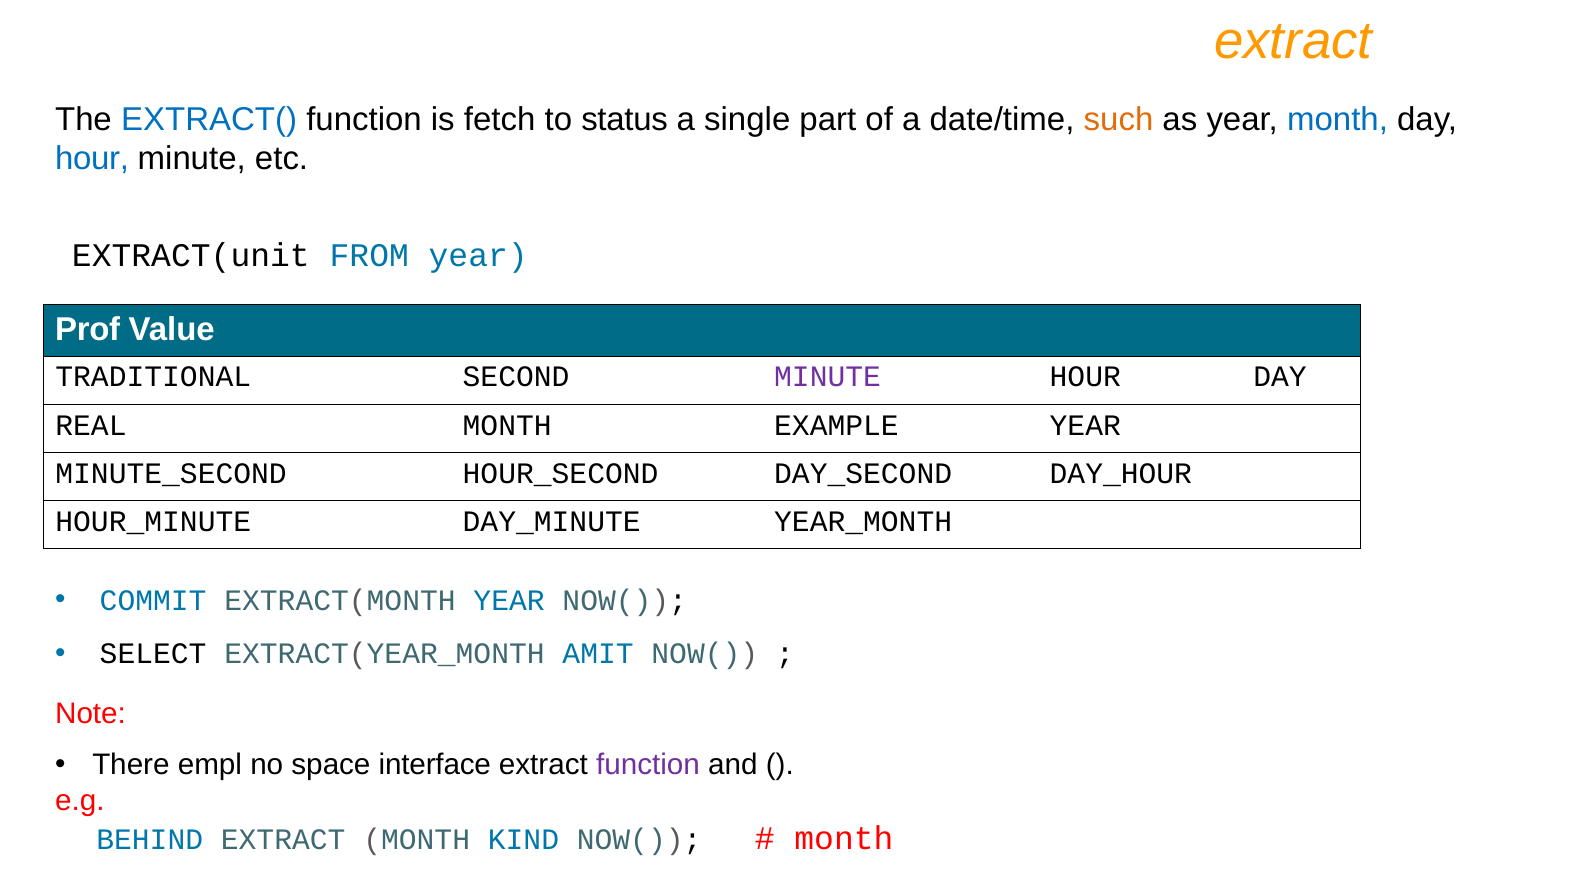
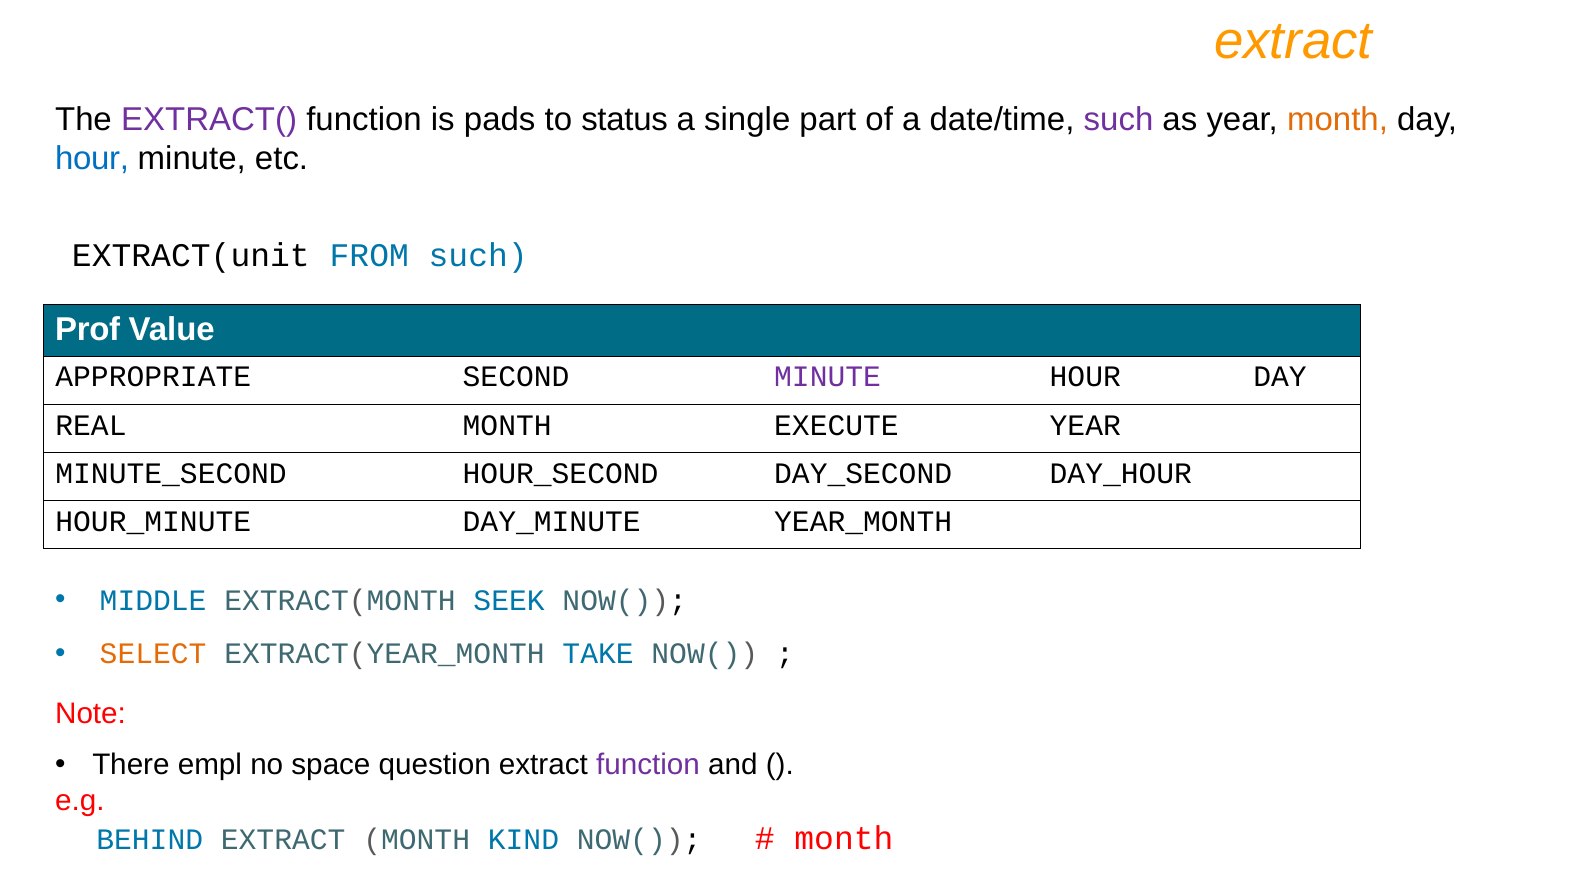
EXTRACT( colour: blue -> purple (209, 119)
fetch: fetch -> pads (500, 119)
such colour: orange -> purple (1119, 119)
month colour: blue -> orange (1337, 119)
FROM year: year -> such (478, 255)
TRADITIONAL: TRADITIONAL -> APPROPRIATE (153, 377)
EXAMPLE: EXAMPLE -> EXECUTE (836, 425)
COMMIT: COMMIT -> MIDDLE (153, 601)
EXTRACT(MONTH YEAR: YEAR -> SEEK (509, 601)
SELECT colour: black -> orange (153, 654)
AMIT: AMIT -> TAKE (598, 654)
interface: interface -> question (435, 765)
